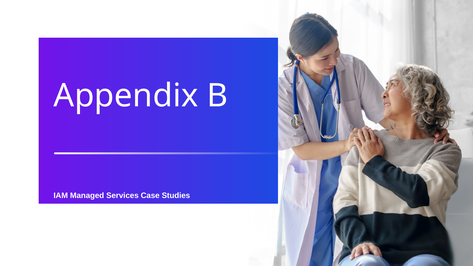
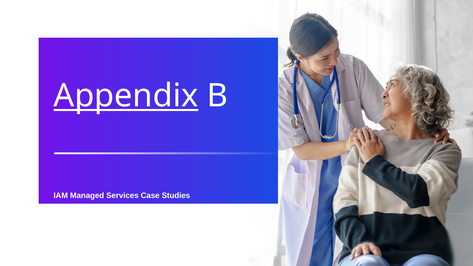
Appendix underline: none -> present (126, 96)
